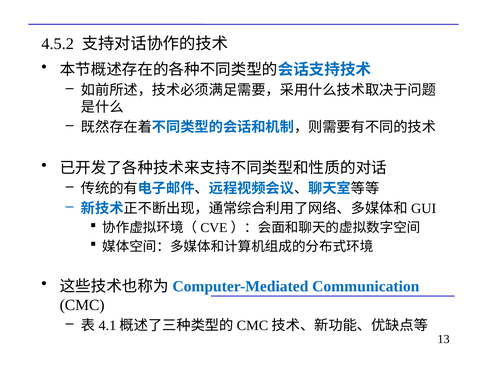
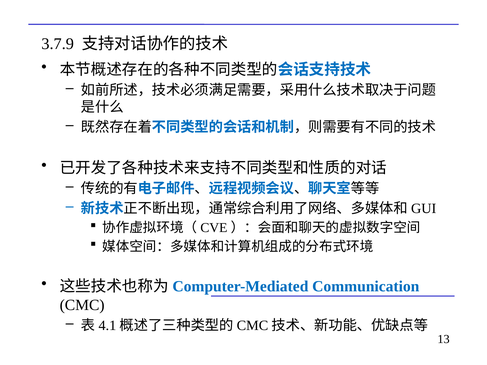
4.5.2: 4.5.2 -> 3.7.9 (58, 44)
